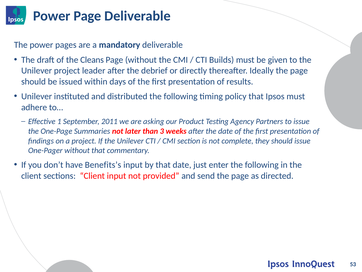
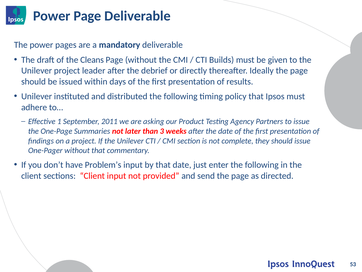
Benefits’s: Benefits’s -> Problem’s (103, 165)
